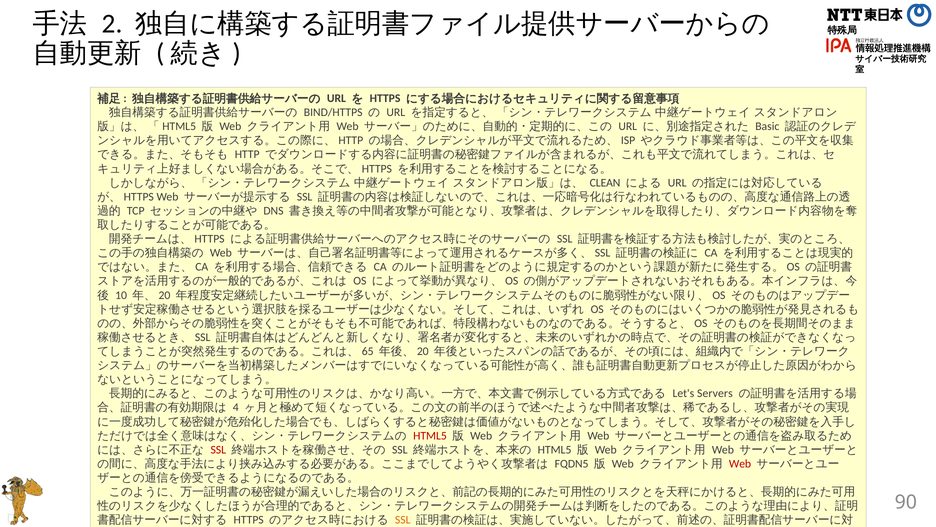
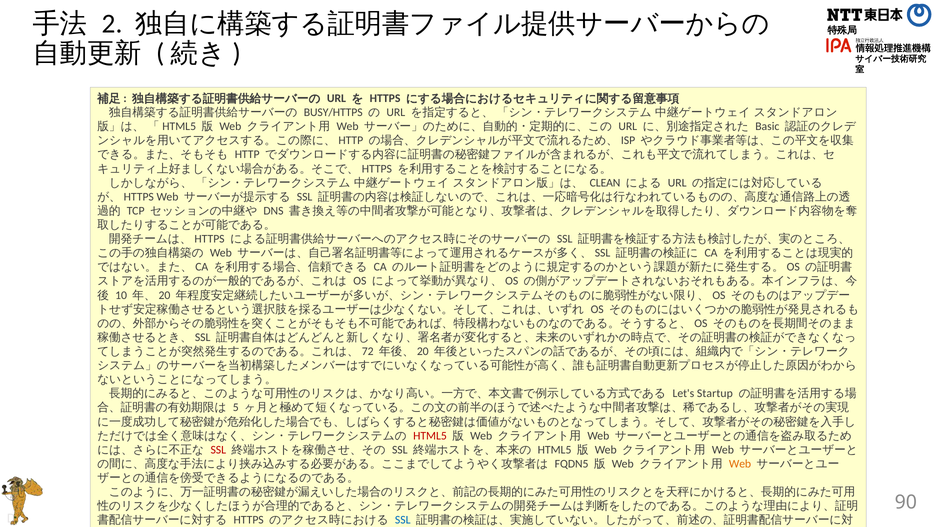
BIND/HTTPS: BIND/HTTPS -> BUSY/HTTPS (333, 112)
65: 65 -> 72 (368, 351)
Servers: Servers -> Startup (715, 393)
4: 4 -> 5 (236, 407)
Web colour: red -> orange (740, 463)
SSL colour: orange -> blue (403, 520)
